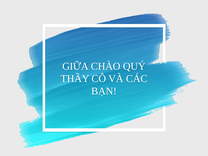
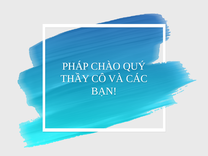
GIỮA: GIỮA -> PHÁP (75, 66)
